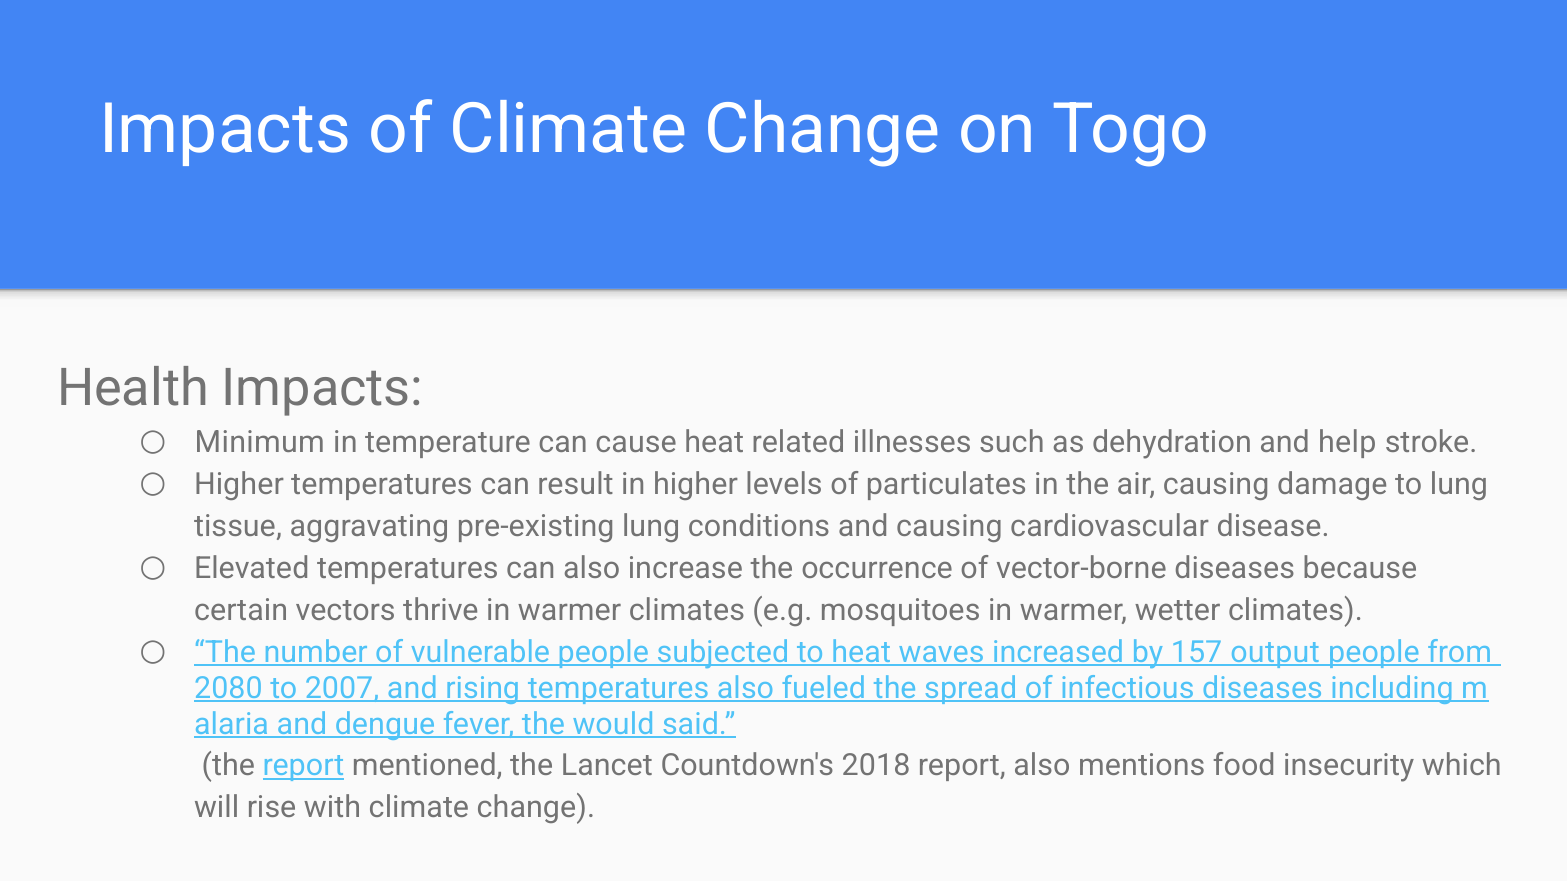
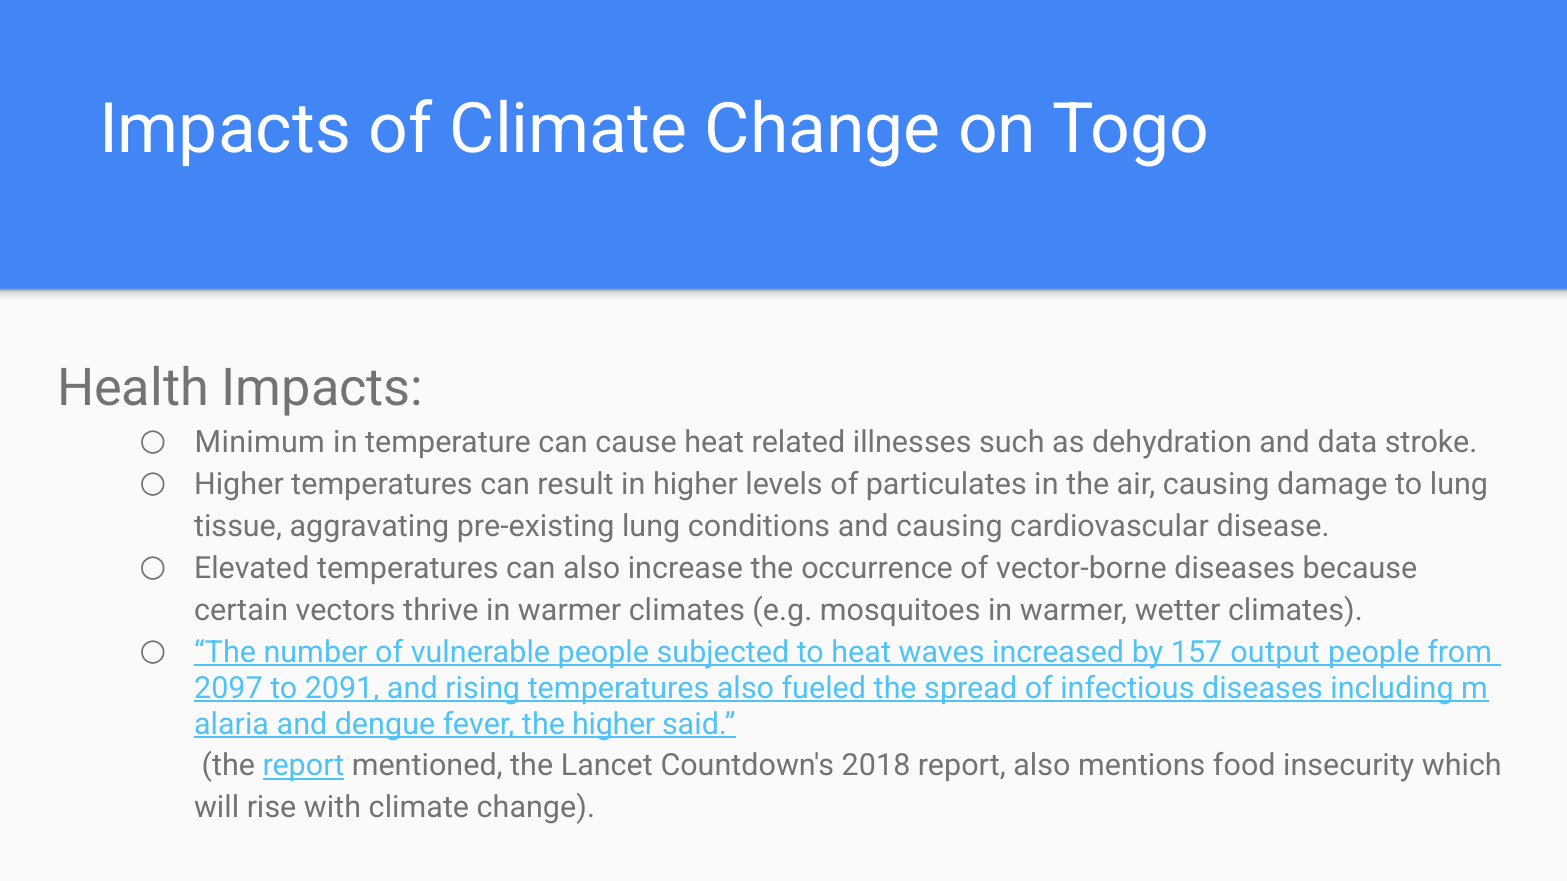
help: help -> data (1347, 442)
2080: 2080 -> 2097 (228, 688)
2007: 2007 -> 2091 (342, 688)
the would: would -> higher (614, 724)
